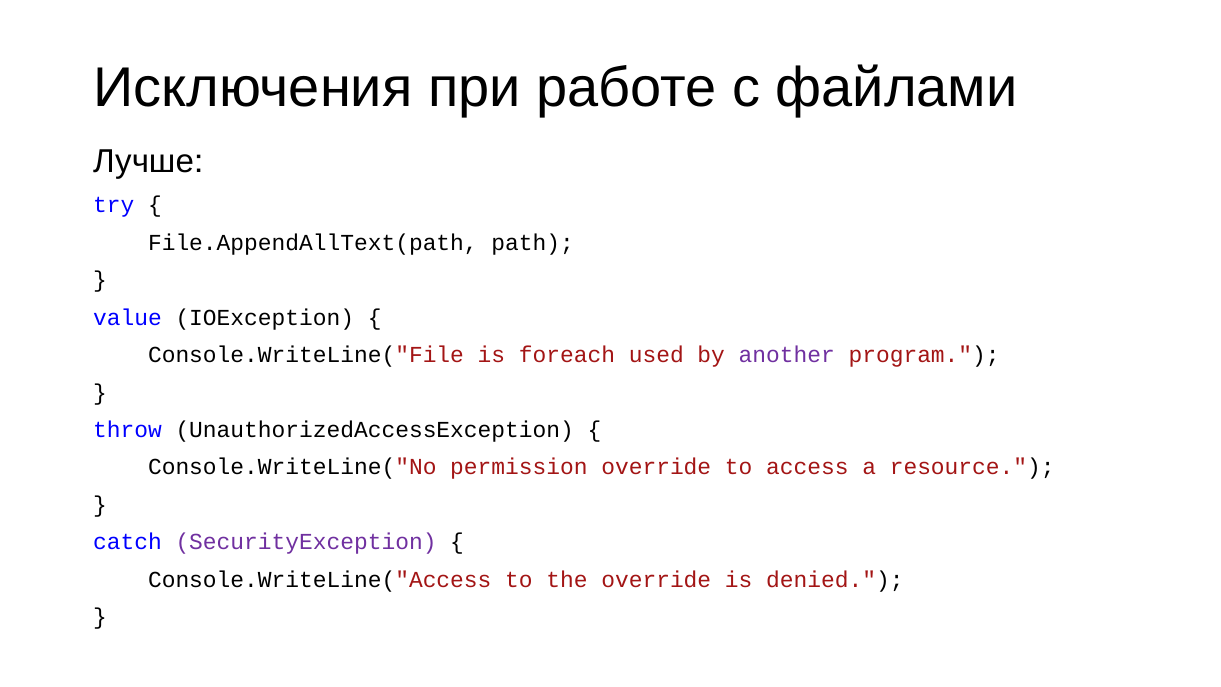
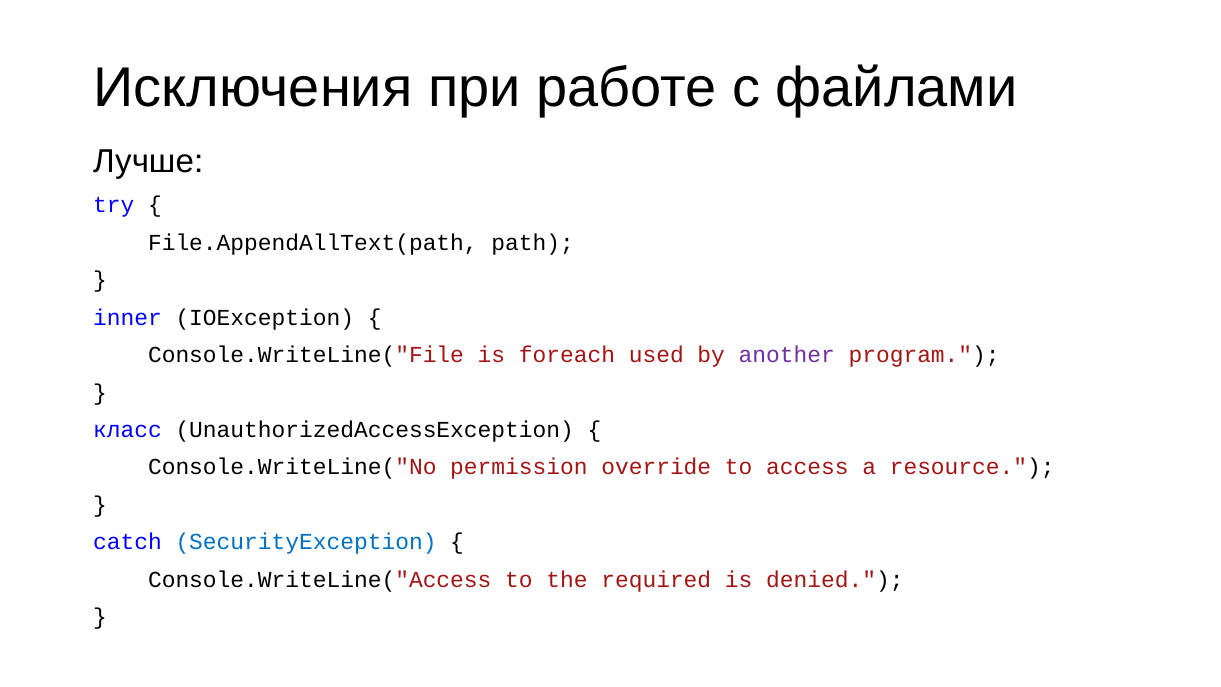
value: value -> inner (127, 317)
throw: throw -> класс (127, 430)
SecurityException colour: purple -> blue (306, 542)
the override: override -> required (656, 580)
